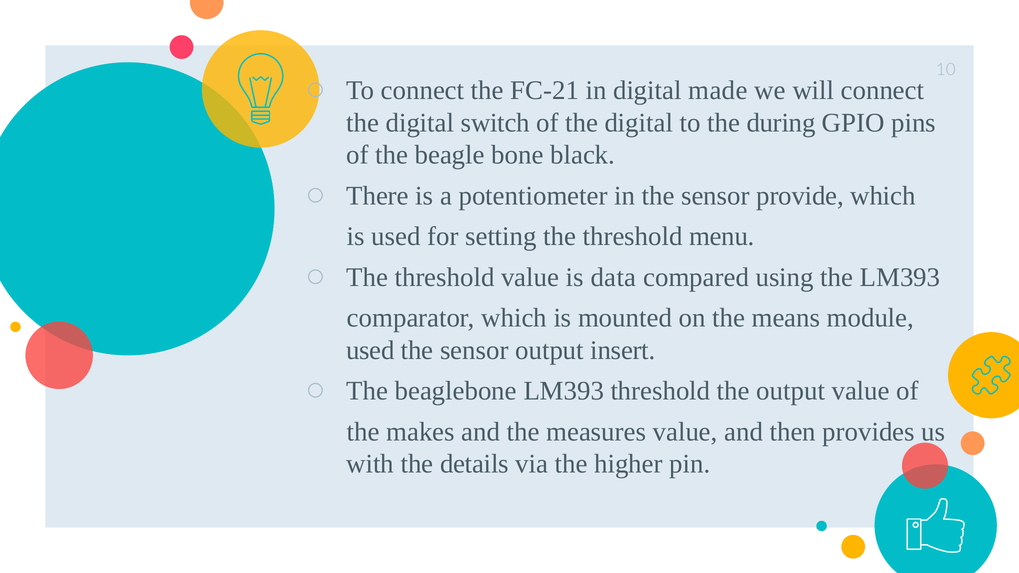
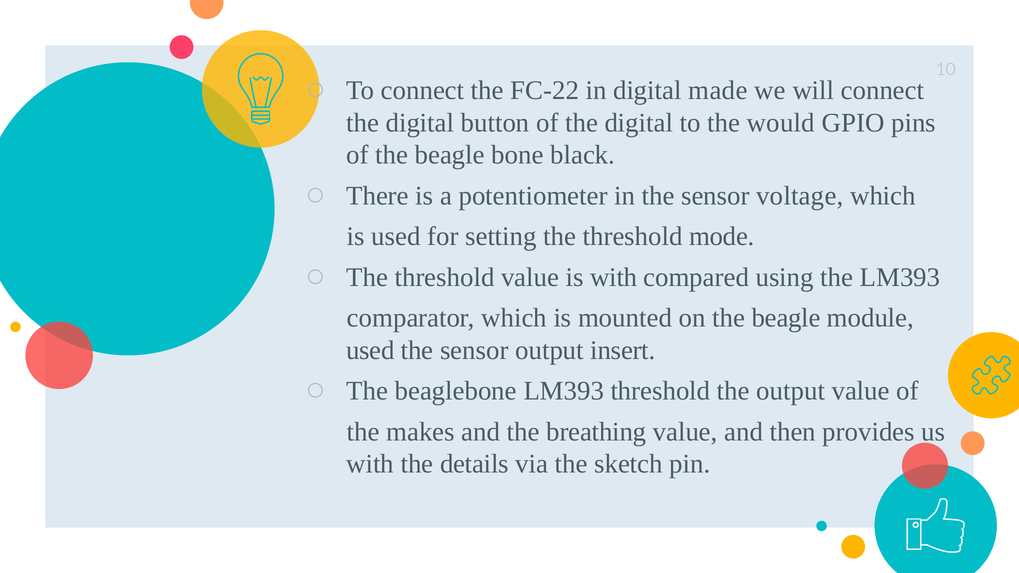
FC-21: FC-21 -> FC-22 (545, 91)
switch: switch -> button (495, 123)
during: during -> would (781, 123)
provide: provide -> voltage (800, 196)
menu: menu -> mode (722, 237)
is data: data -> with (614, 277)
on the means: means -> beagle (786, 318)
measures: measures -> breathing (596, 432)
higher: higher -> sketch (628, 464)
